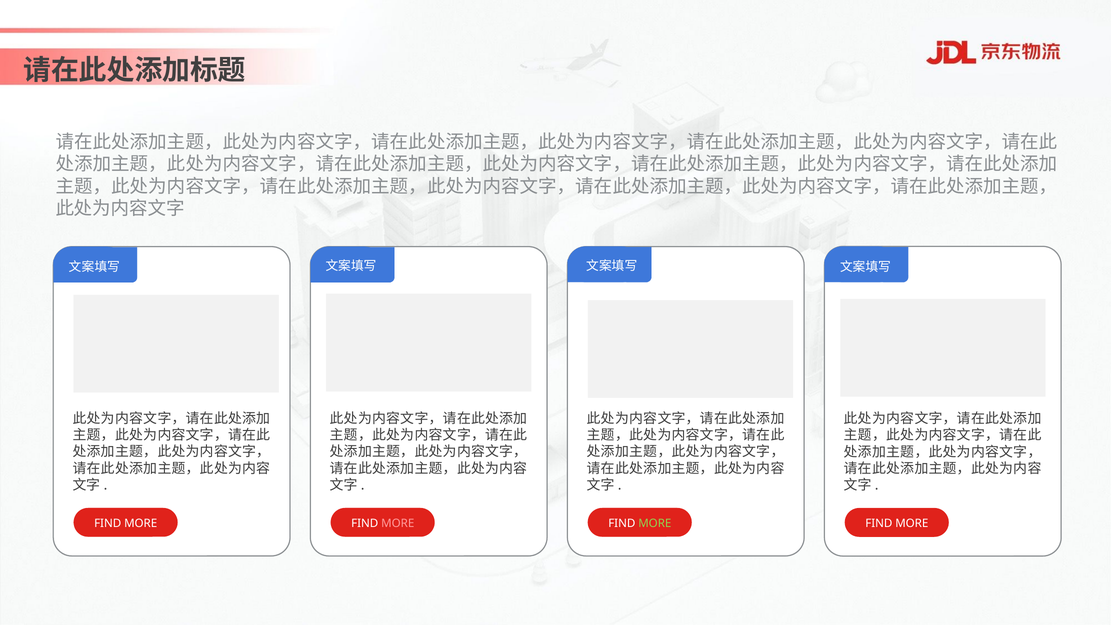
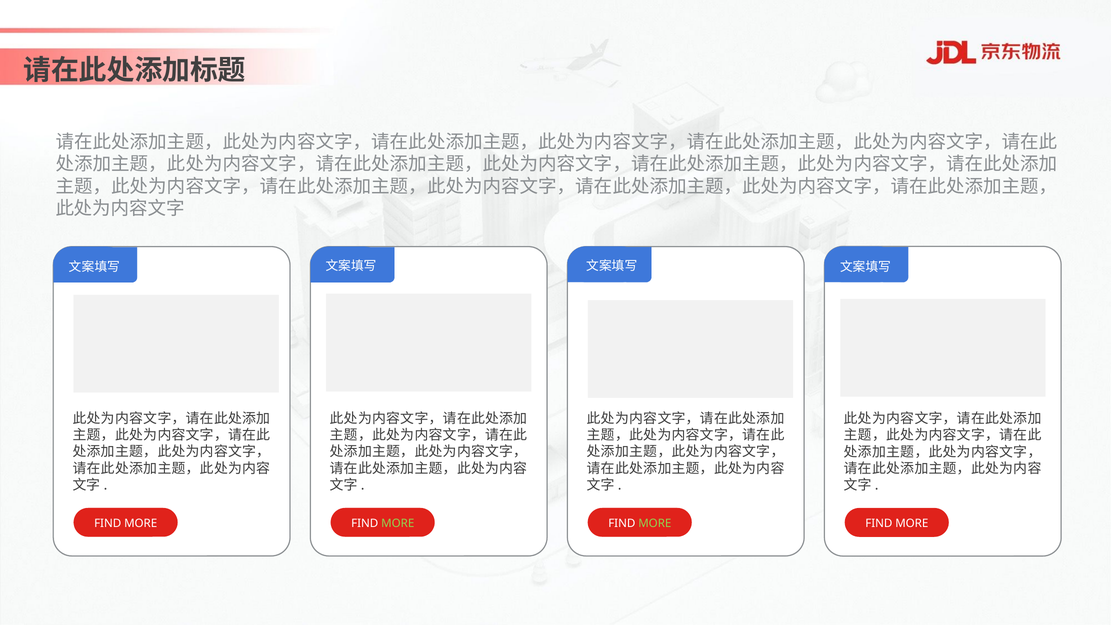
MORE colour: pink -> light green (398, 523)
